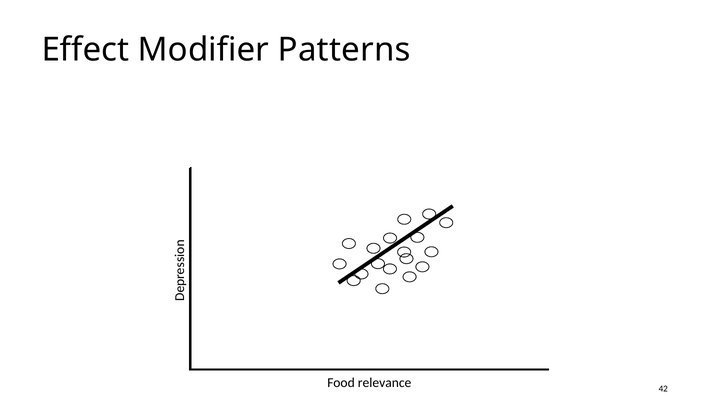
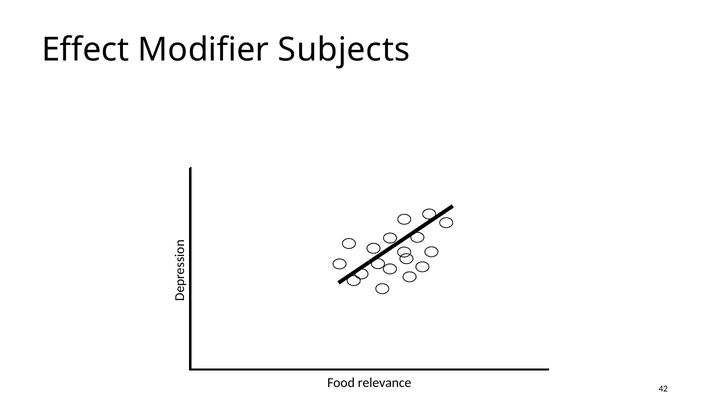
Patterns: Patterns -> Subjects (344, 50)
